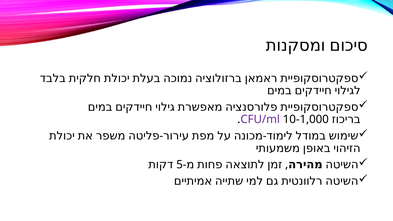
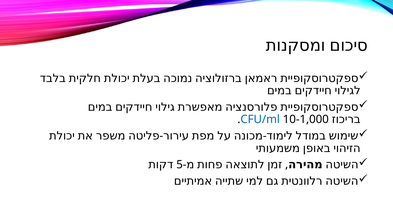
CFU/ml colour: purple -> blue (260, 119)
